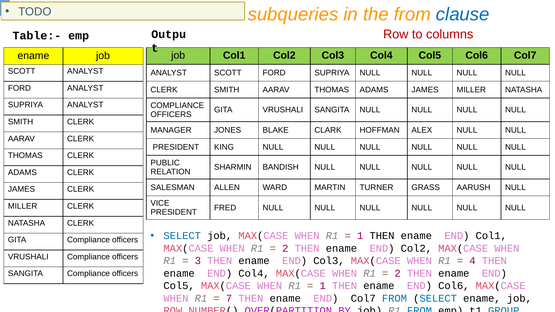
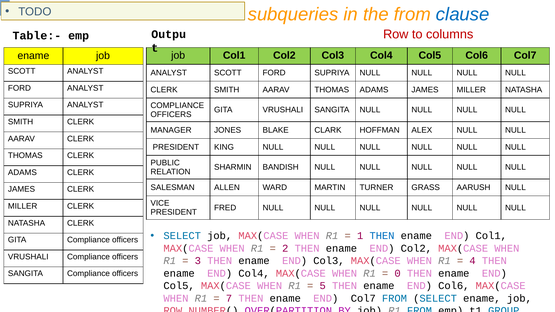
THEN colour: black -> blue (382, 236)
2: 2 -> 0 (398, 273)
1: 1 -> 5 (323, 286)
